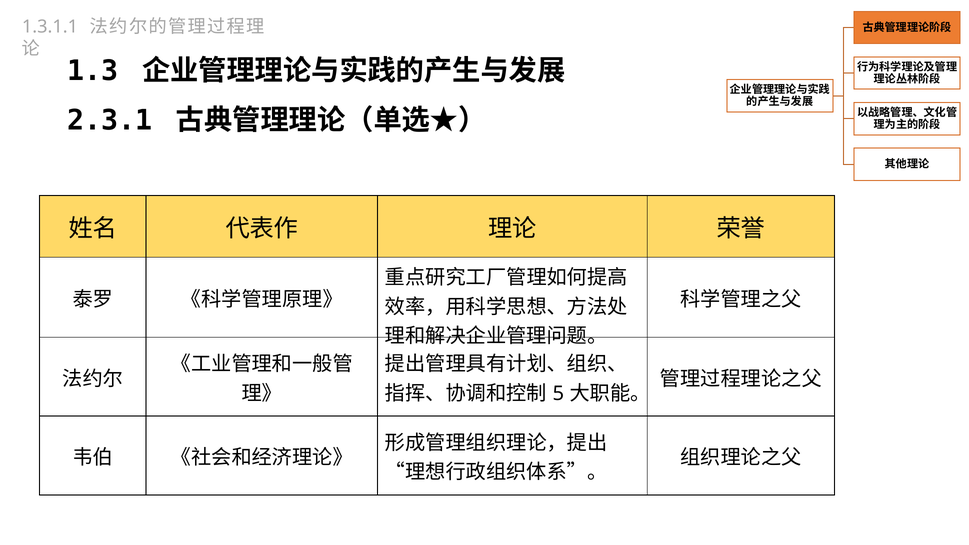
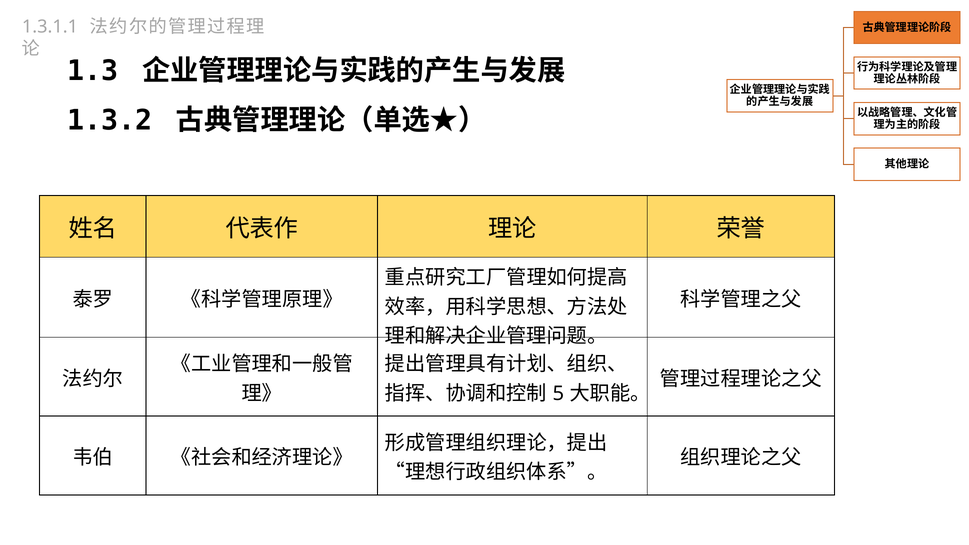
2.3.1: 2.3.1 -> 1.3.2 (110, 121)
